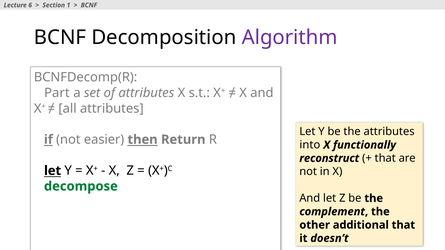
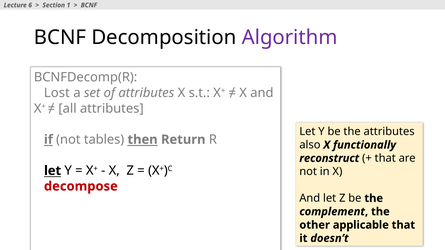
Part: Part -> Lost (57, 93)
easier: easier -> tables (104, 140)
into: into -> also (310, 145)
decompose colour: green -> red (81, 186)
additional: additional -> applicable (361, 225)
